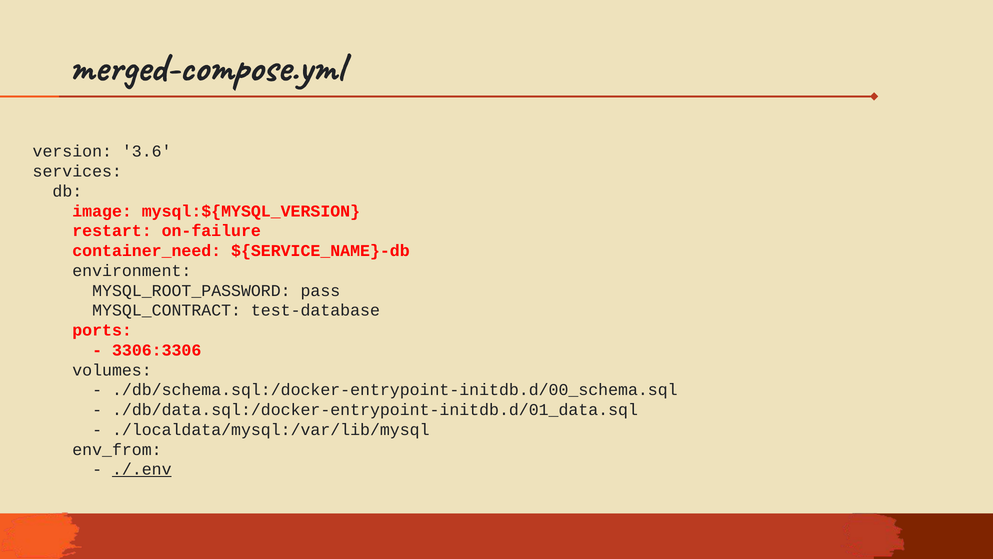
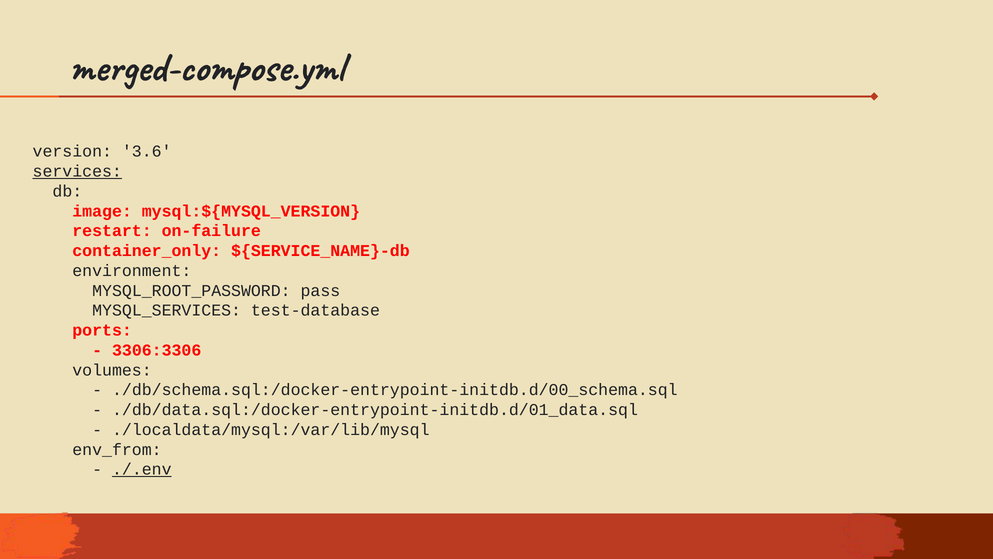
services underline: none -> present (77, 171)
container_need: container_need -> container_only (147, 251)
MYSQL_CONTRACT: MYSQL_CONTRACT -> MYSQL_SERVICES (167, 310)
